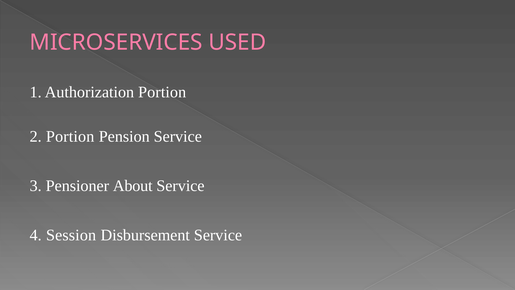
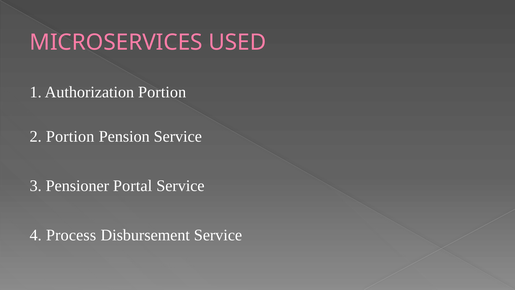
About: About -> Portal (133, 186)
Session: Session -> Process (71, 235)
